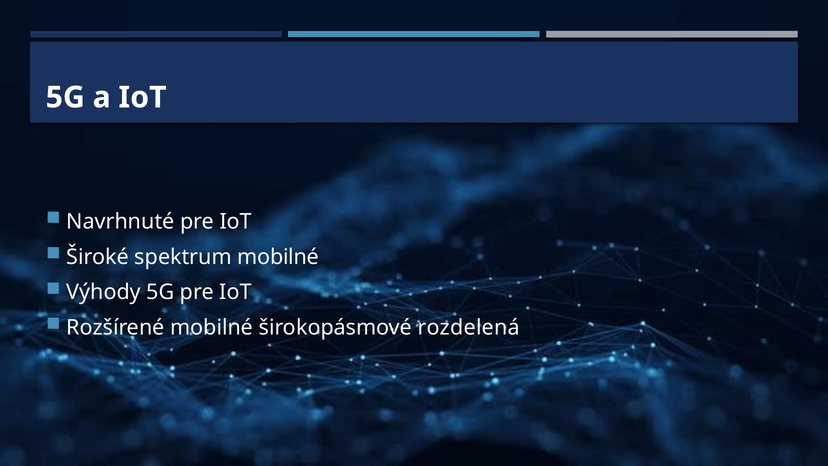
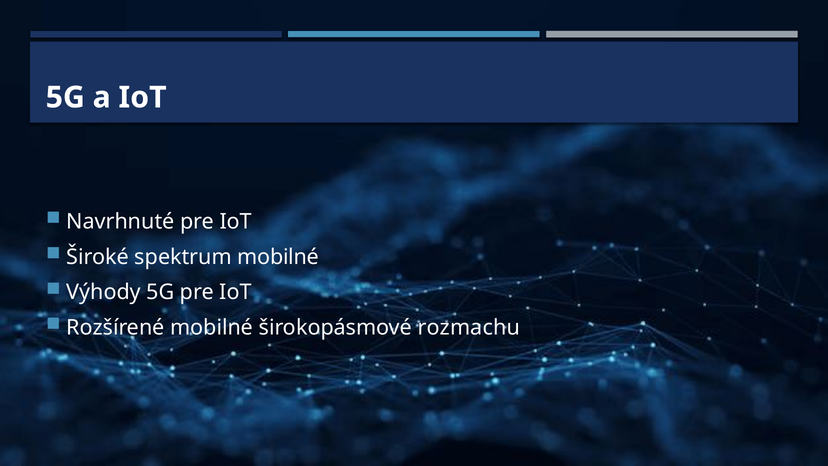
rozdelená: rozdelená -> rozmachu (469, 327)
